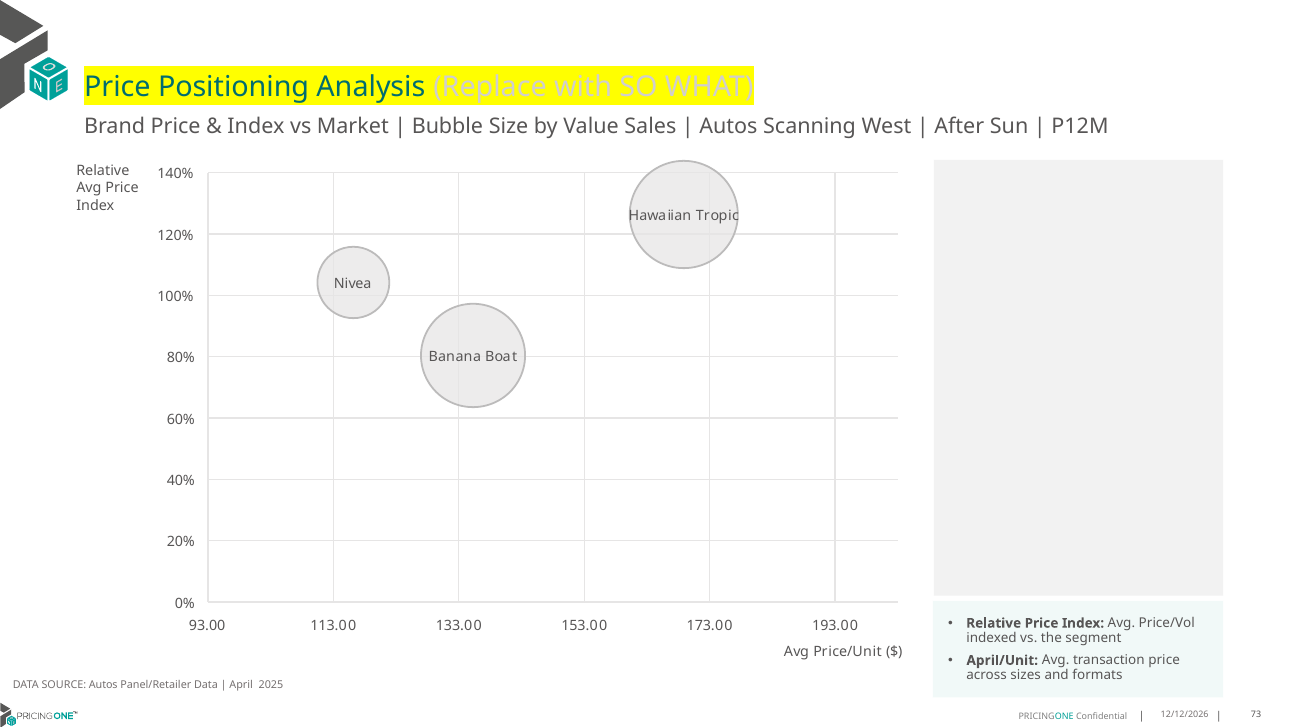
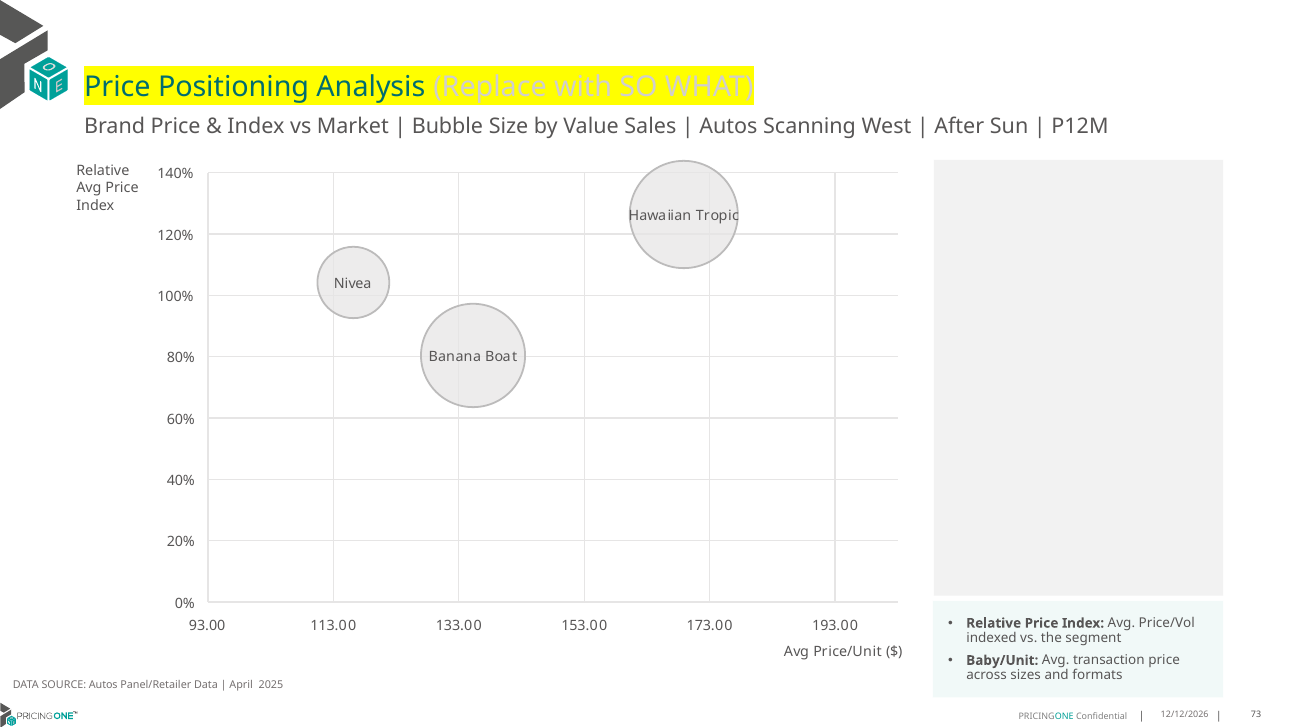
April/Unit: April/Unit -> Baby/Unit (1002, 661)
